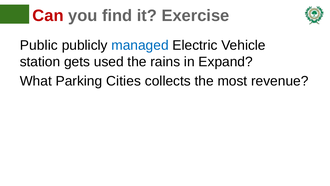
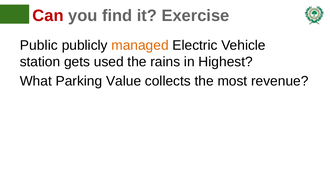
managed colour: blue -> orange (140, 45)
Expand: Expand -> Highest (226, 62)
Cities: Cities -> Value (124, 81)
